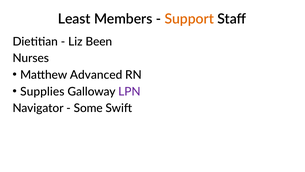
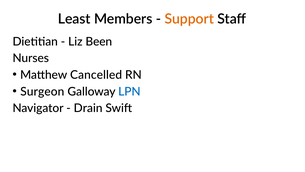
Advanced: Advanced -> Cancelled (96, 75)
Supplies: Supplies -> Surgeon (42, 91)
LPN colour: purple -> blue (129, 91)
Some: Some -> Drain (88, 108)
